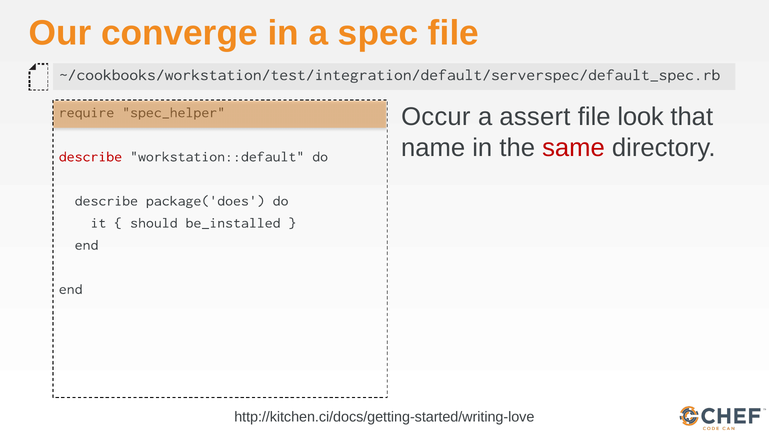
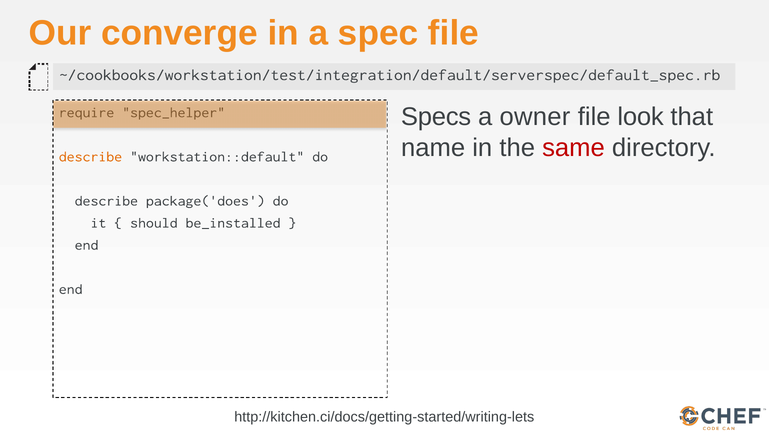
Occur: Occur -> Specs (436, 117)
assert: assert -> owner (535, 117)
describe colour: red -> orange (90, 157)
http://kitchen.ci/docs/getting-started/writing-love: http://kitchen.ci/docs/getting-started/writing-love -> http://kitchen.ci/docs/getting-started/writing-lets (384, 418)
